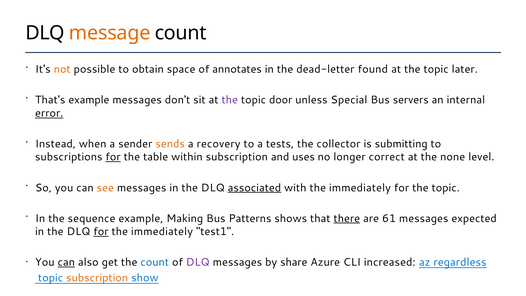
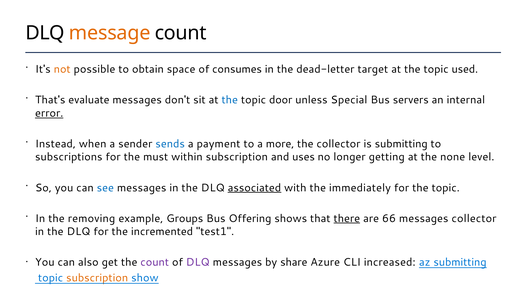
annotates: annotates -> consumes (237, 69)
found: found -> target (373, 69)
later: later -> used (465, 69)
That's example: example -> evaluate (89, 100)
the colour: purple -> blue (230, 100)
sends colour: orange -> blue (170, 144)
recovery: recovery -> payment (219, 144)
tests: tests -> more (280, 144)
for underline: present -> none (113, 157)
table: table -> must (156, 157)
correct: correct -> getting (387, 157)
see colour: orange -> blue (105, 188)
sequence: sequence -> removing (92, 218)
Making: Making -> Groups (185, 218)
Patterns: Patterns -> Offering (250, 218)
61: 61 -> 66 (389, 218)
messages expected: expected -> collector (474, 218)
for underline: present -> none (101, 231)
immediately: immediately -> incremented (162, 231)
can underline: present -> none (66, 262)
count colour: blue -> purple (155, 262)
az regardless: regardless -> submitting (460, 262)
